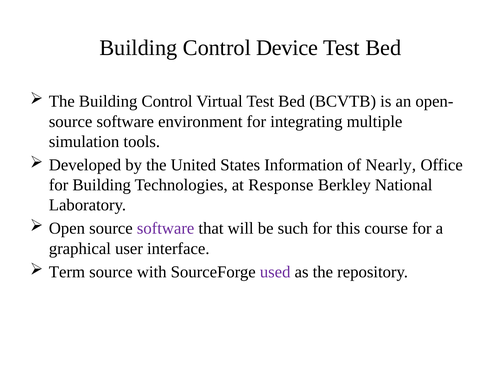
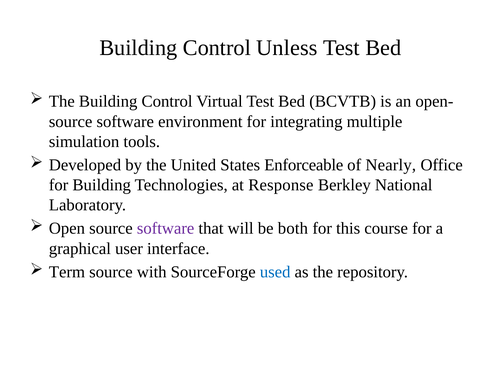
Device: Device -> Unless (287, 48)
Information: Information -> Enforceable (304, 165)
such: such -> both (293, 228)
used colour: purple -> blue (275, 272)
